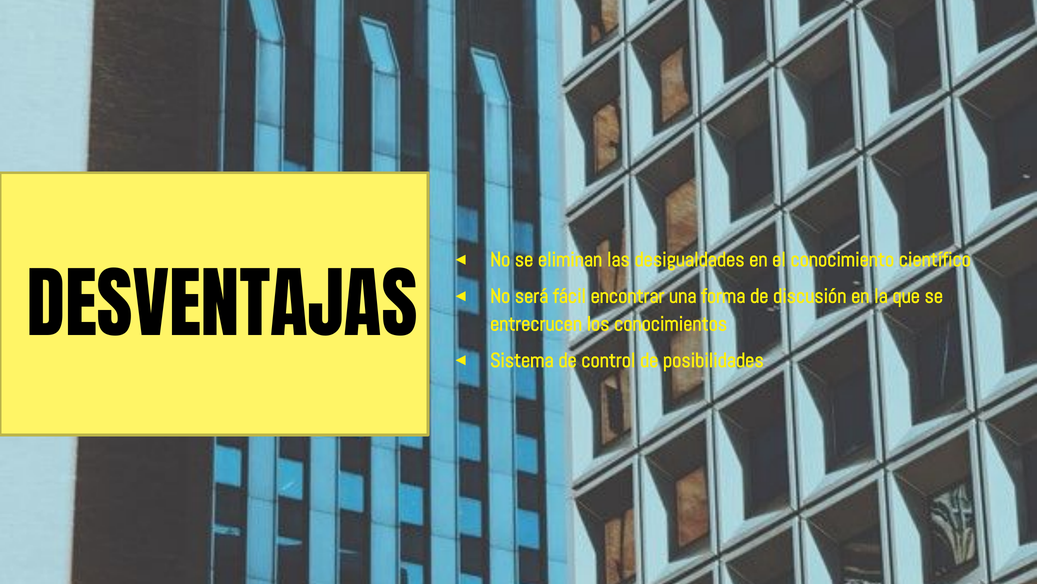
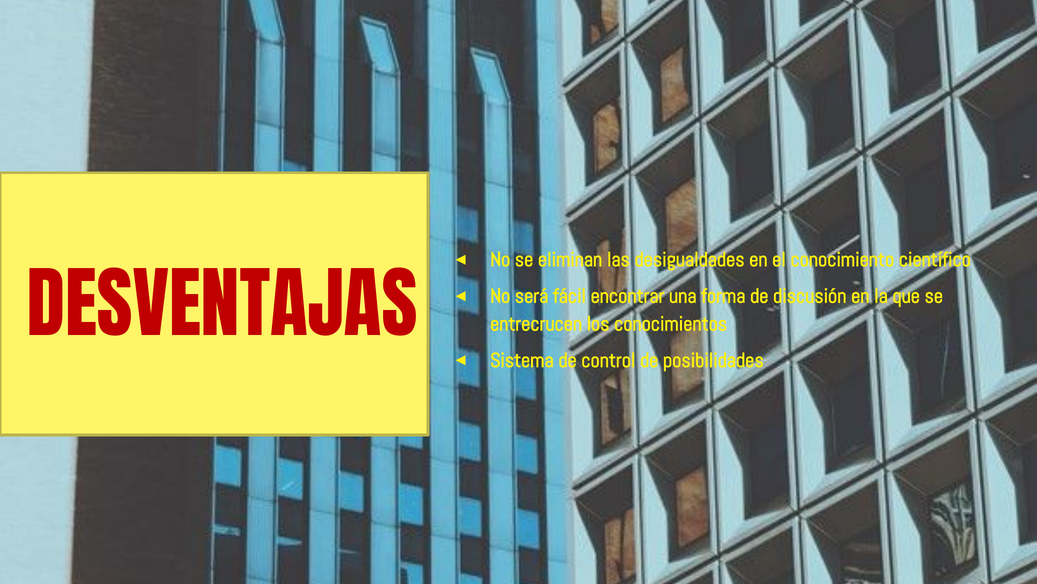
DESVENTAJAS colour: black -> red (222, 309)
